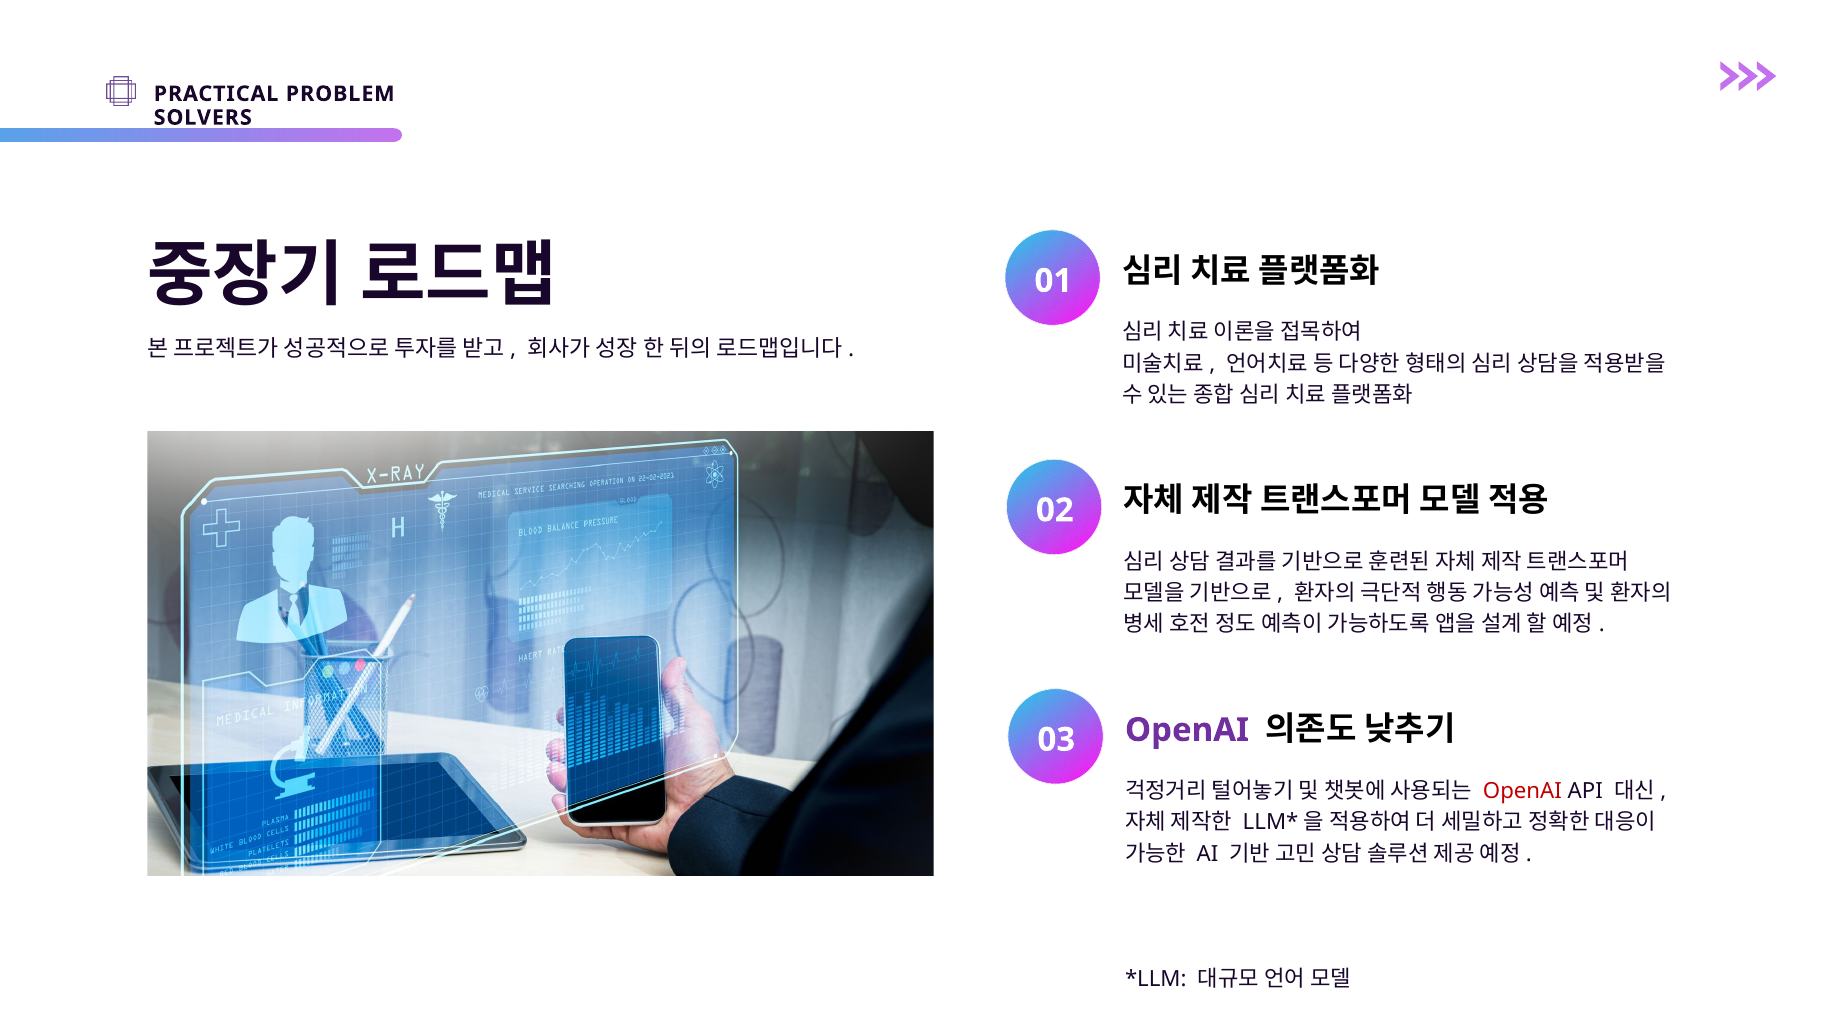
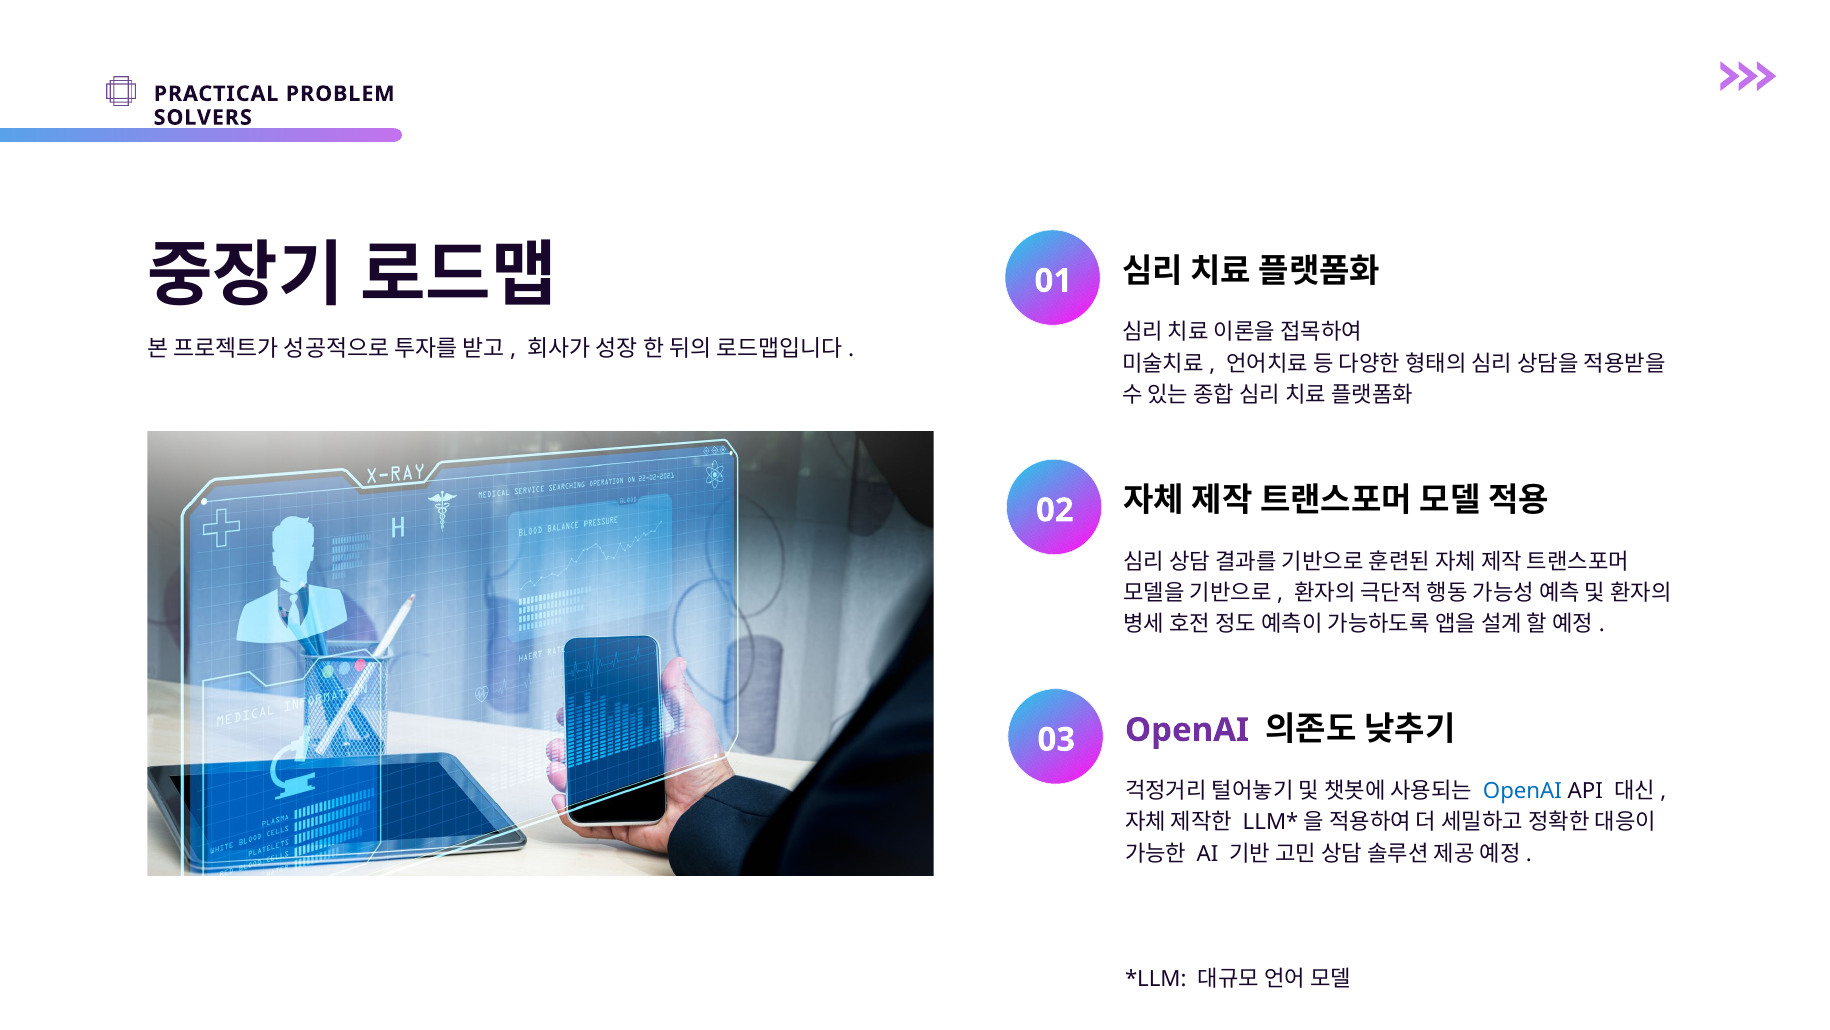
OpenAI colour: red -> blue (1522, 791)
